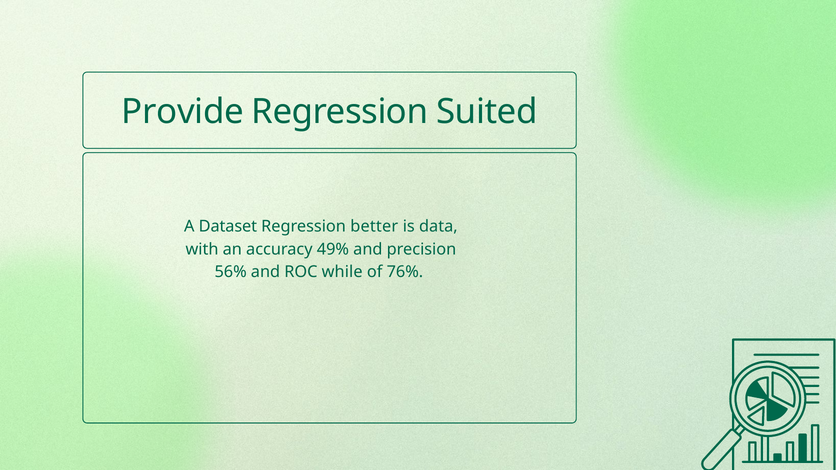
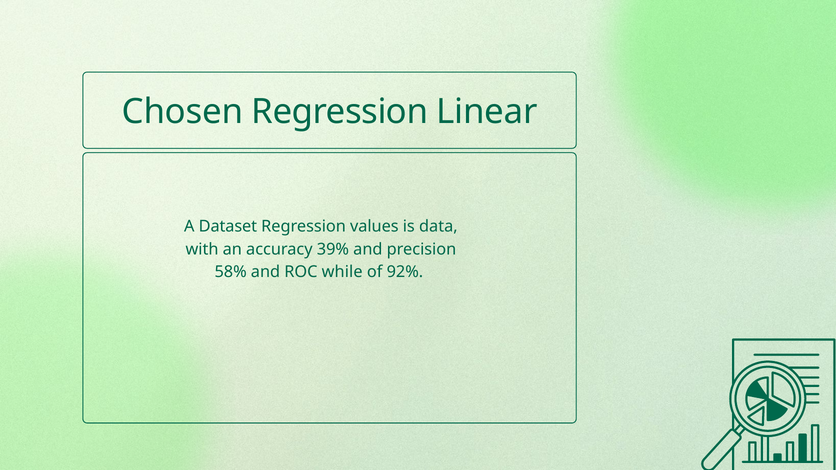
Provide: Provide -> Chosen (183, 112)
Suited: Suited -> Linear (487, 112)
better: better -> values (374, 226)
49%: 49% -> 39% (333, 249)
56%: 56% -> 58% (231, 272)
76%: 76% -> 92% (405, 272)
